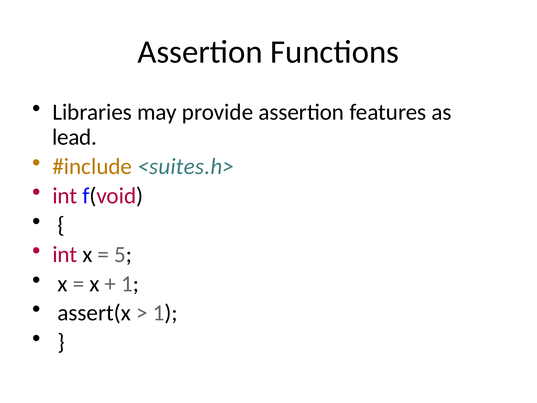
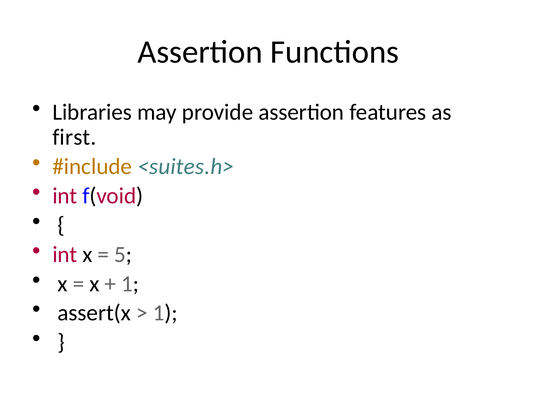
lead: lead -> first (74, 137)
